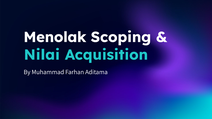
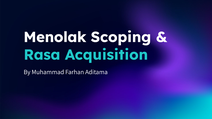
Nilai: Nilai -> Rasa (42, 55)
